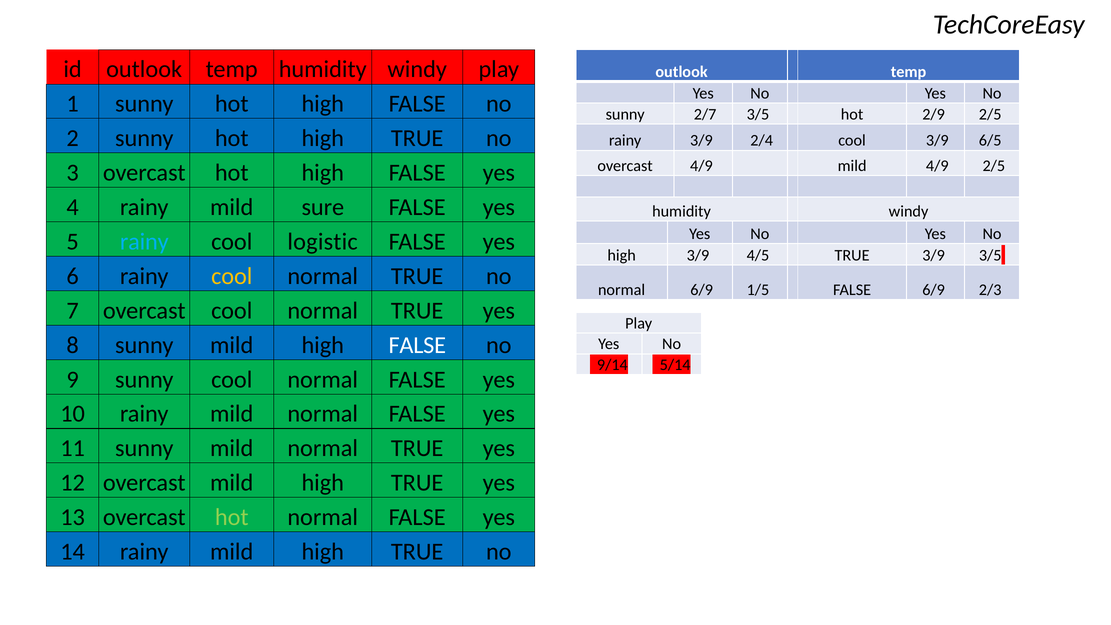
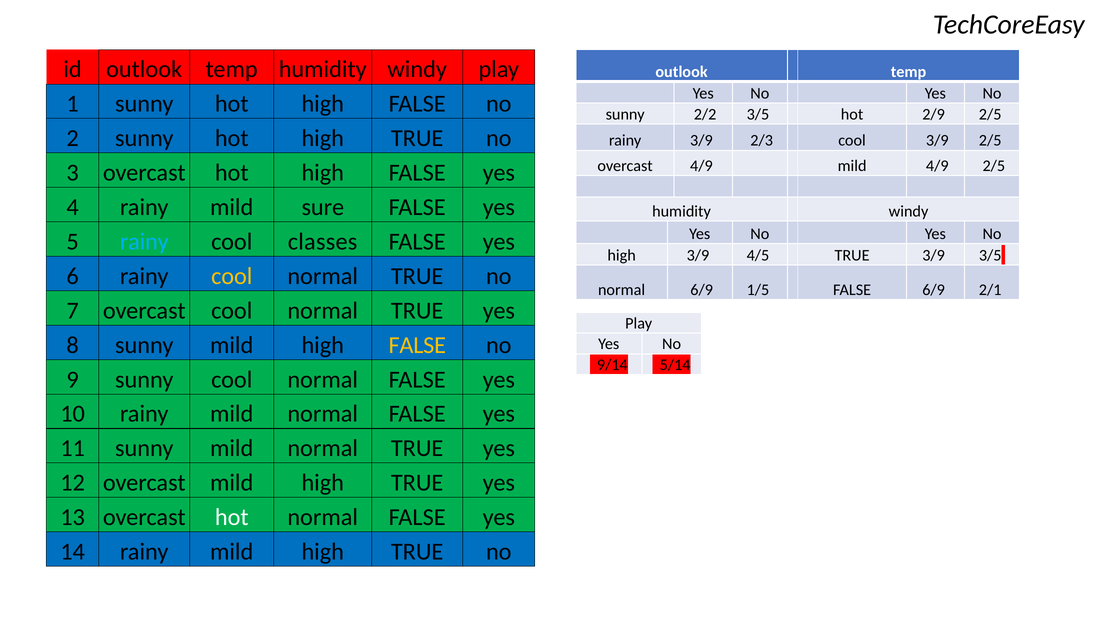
2/7: 2/7 -> 2/2 (705, 114)
2/4: 2/4 -> 2/3 (762, 141)
3/9 6/5: 6/5 -> 2/5 (990, 141)
logistic: logistic -> classes (323, 242)
2/3: 2/3 -> 2/1 (990, 290)
FALSE colour: white -> yellow (417, 345)
hot colour: light green -> white (232, 517)
